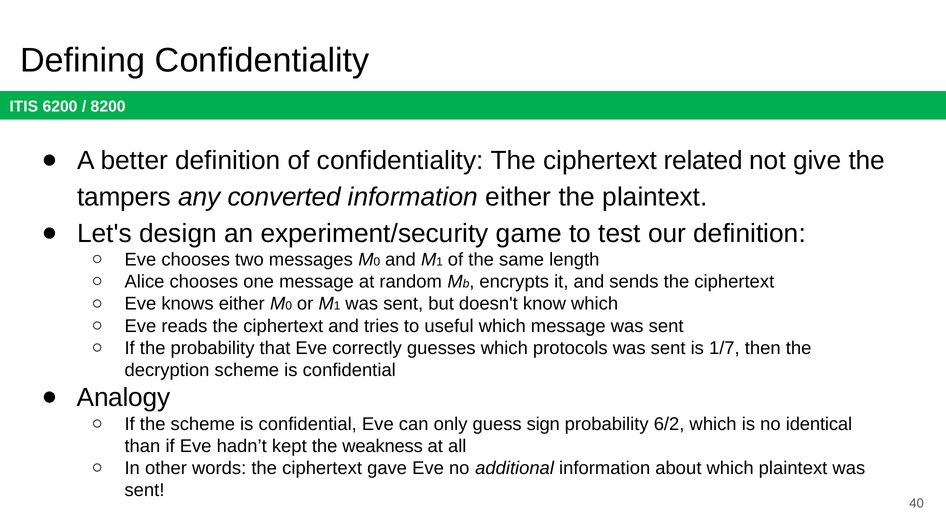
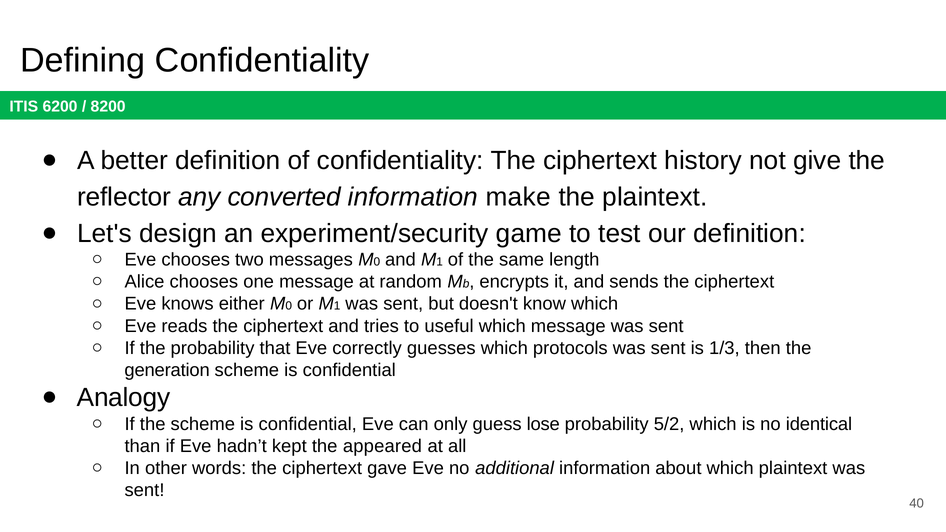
related: related -> history (703, 161)
tampers: tampers -> reflector (124, 197)
information either: either -> make (518, 197)
1/7: 1/7 -> 1/3 (724, 348)
decryption: decryption -> generation (167, 370)
sign: sign -> lose (543, 424)
6/2: 6/2 -> 5/2 (669, 424)
weakness: weakness -> appeared (382, 446)
